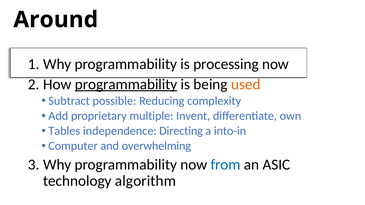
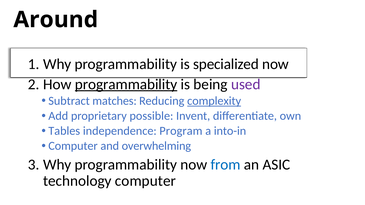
processing: processing -> specialized (226, 64)
used colour: orange -> purple (246, 84)
possible: possible -> matches (115, 101)
complexity underline: none -> present (214, 101)
multiple: multiple -> possible (151, 116)
Directing: Directing -> Program (181, 131)
technology algorithm: algorithm -> computer (145, 181)
